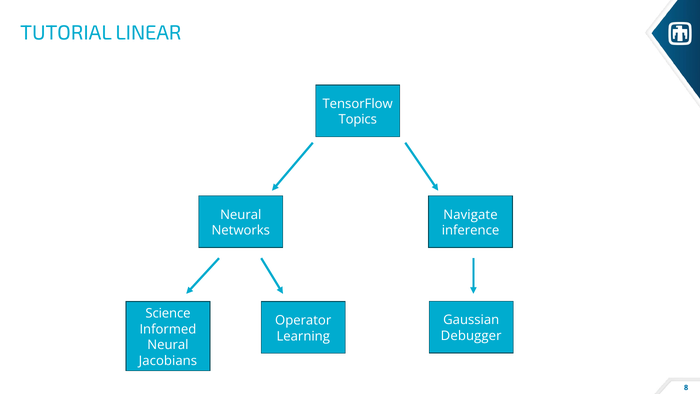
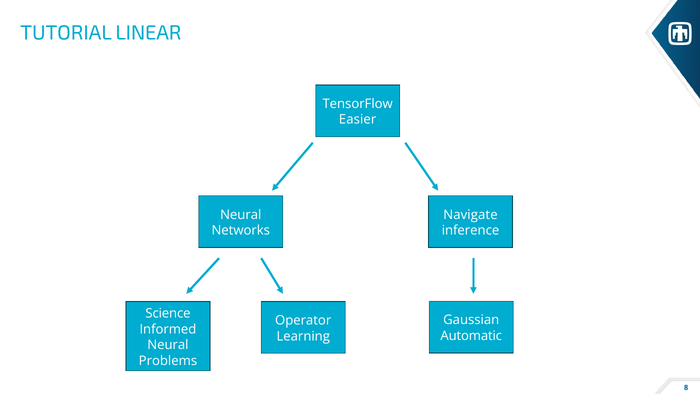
Topics: Topics -> Easier (358, 120)
Debugger: Debugger -> Automatic (471, 336)
Jacobians: Jacobians -> Problems (168, 361)
